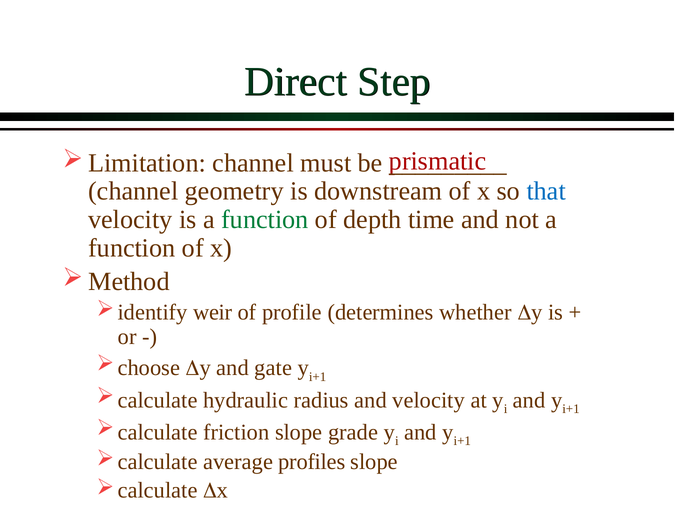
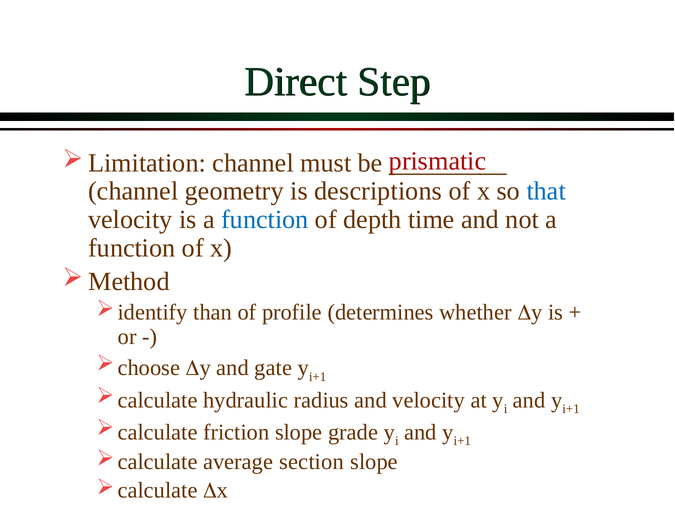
downstream: downstream -> descriptions (378, 191)
function colour: green -> blue (265, 220)
weir: weir -> than (213, 312)
profiles: profiles -> section (312, 462)
